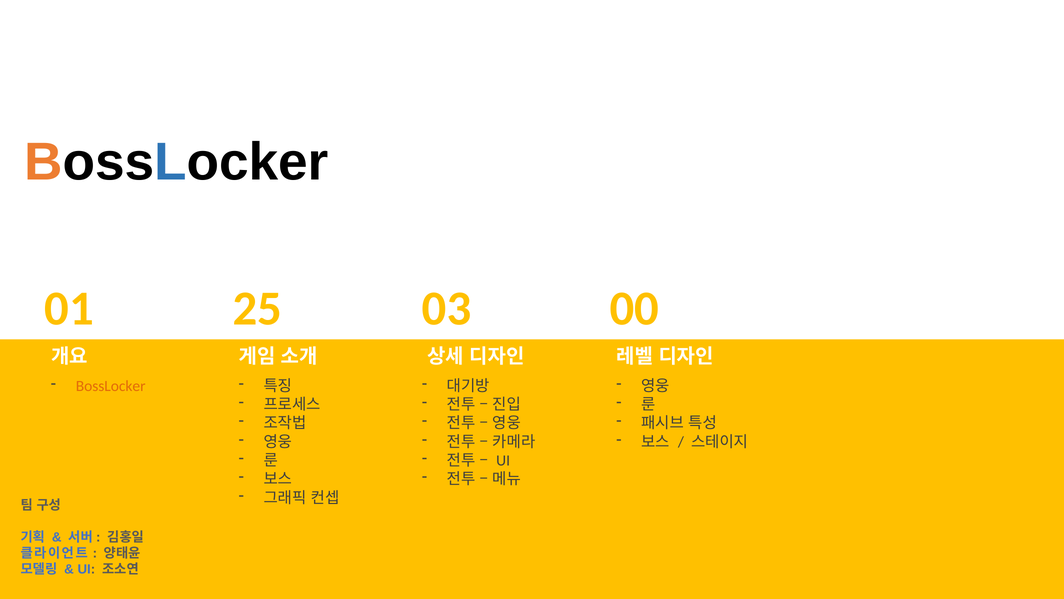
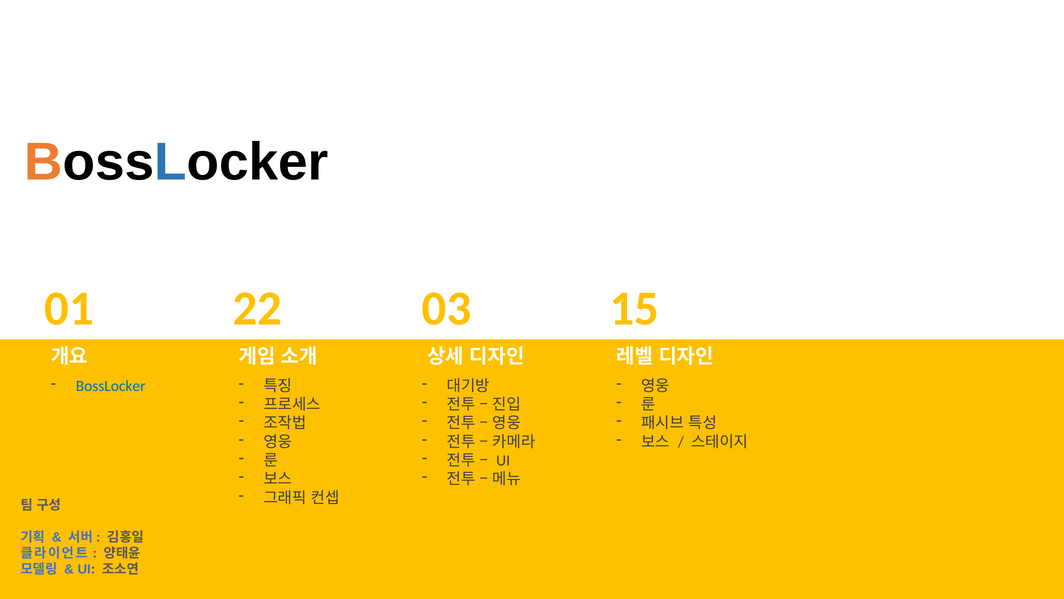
25: 25 -> 22 (257, 308)
00: 00 -> 15 (634, 308)
BossLocker colour: orange -> blue (111, 386)
